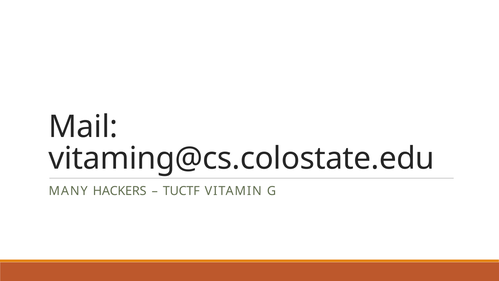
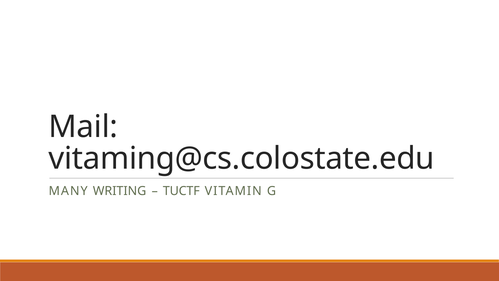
HACKERS: HACKERS -> WRITING (120, 191)
